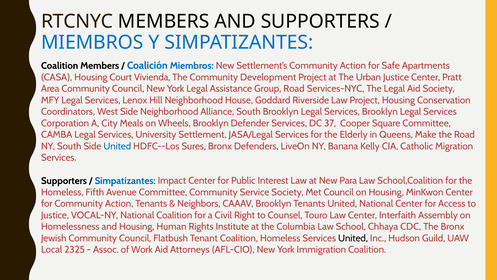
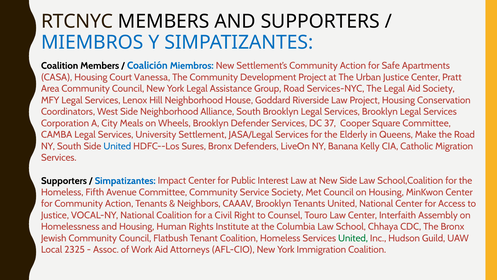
Vivienda: Vivienda -> Vanessa (152, 77)
New Para: Para -> Side (348, 181)
United colour: black -> green (353, 238)
